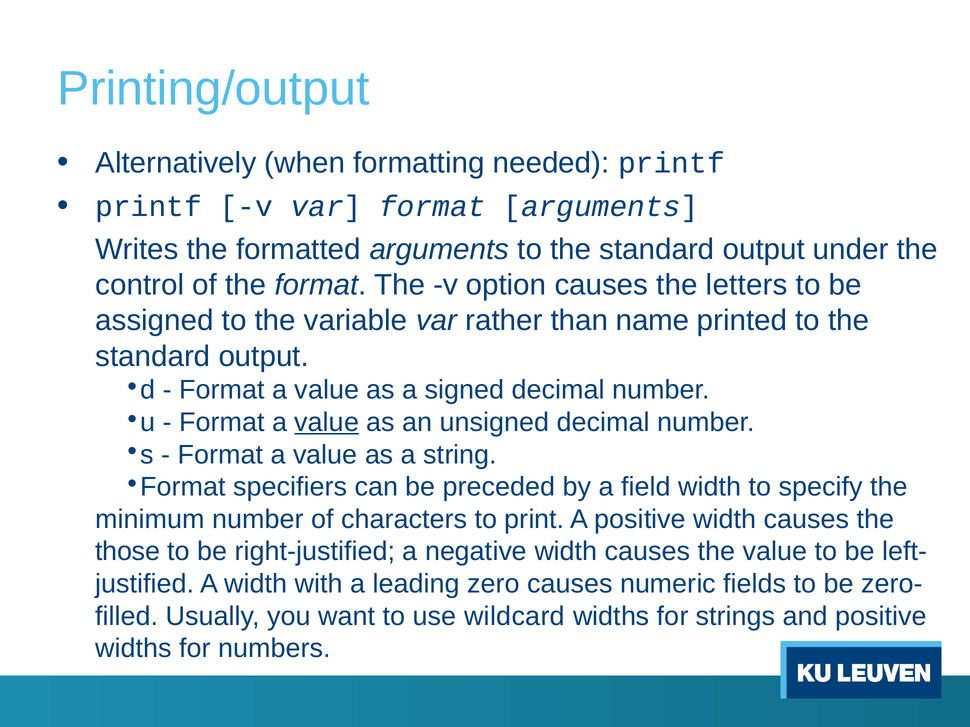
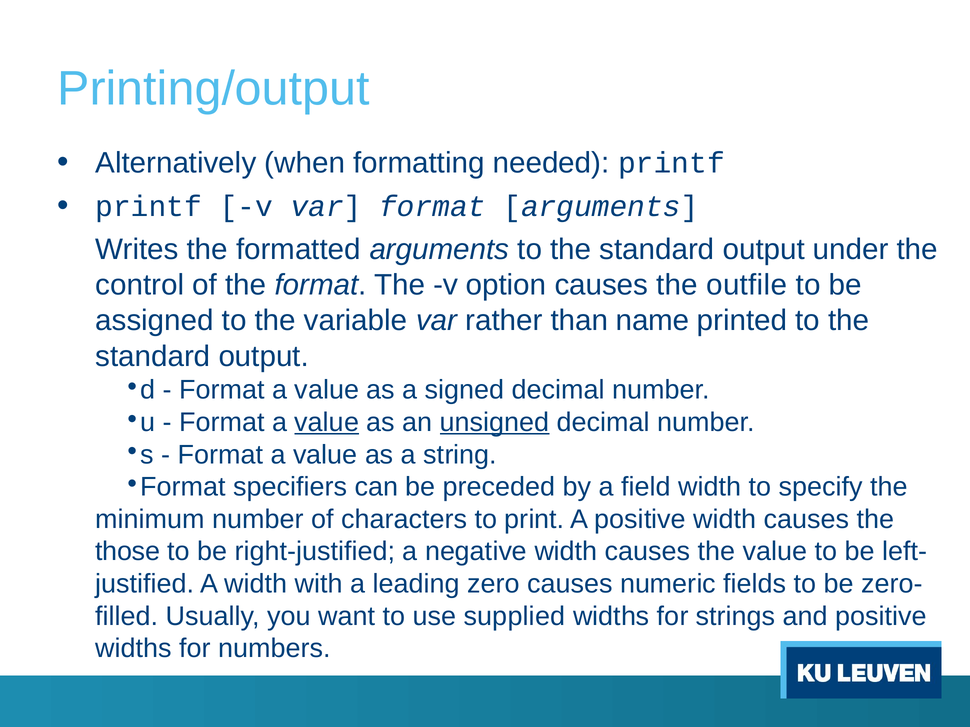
letters: letters -> outfile (747, 285)
unsigned underline: none -> present (495, 423)
wildcard: wildcard -> supplied (514, 617)
